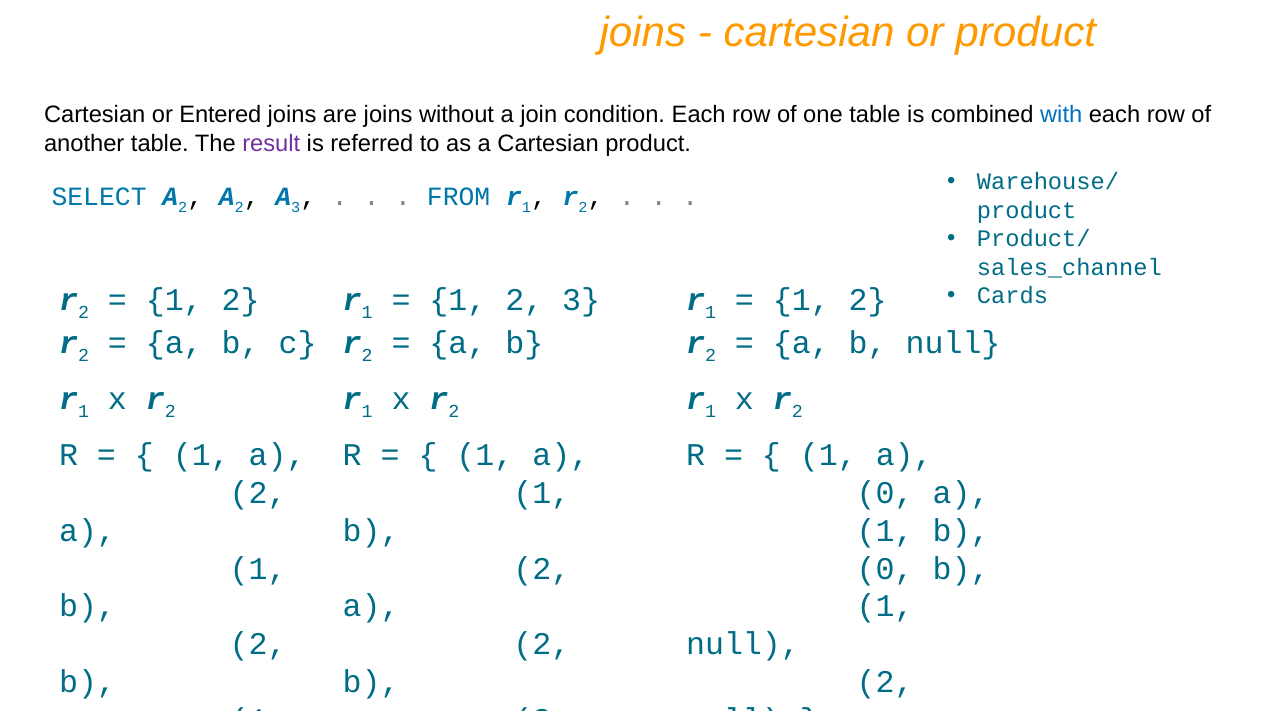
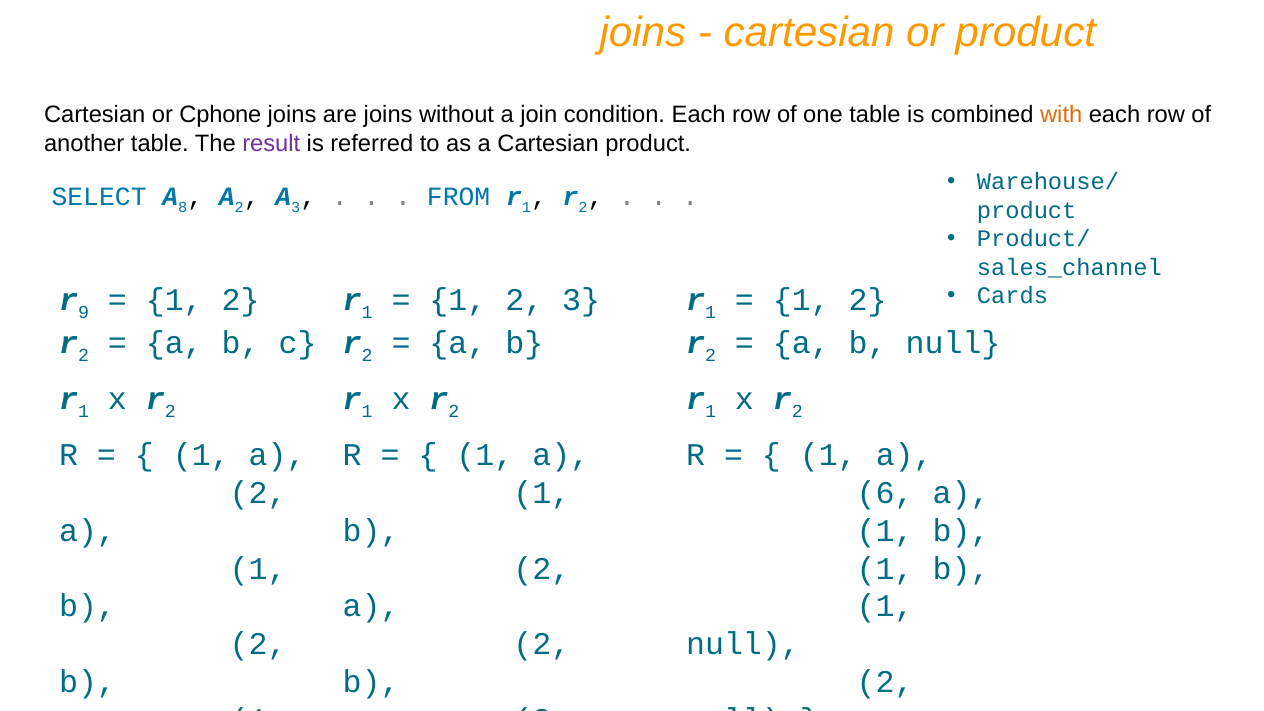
Entered: Entered -> Cphone (220, 115)
with colour: blue -> orange (1061, 115)
SELECT A 2: 2 -> 8 (183, 207)
2: 2 -> 9 (83, 312)
0: 0 -> 6 (885, 493)
0: 0 -> 1 (885, 569)
